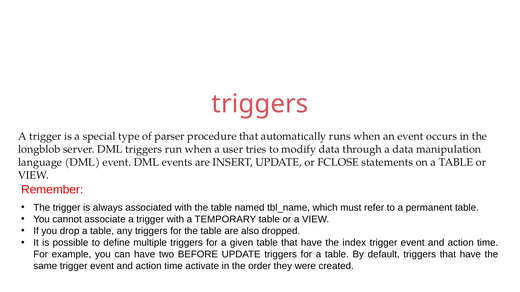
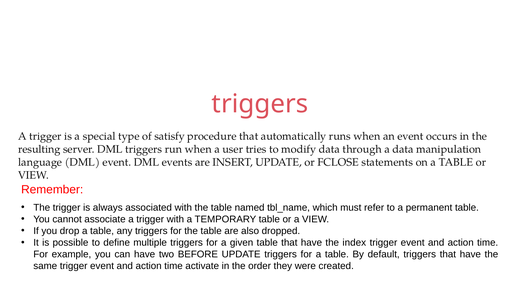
parser: parser -> satisfy (170, 136)
longblob: longblob -> resulting (39, 149)
